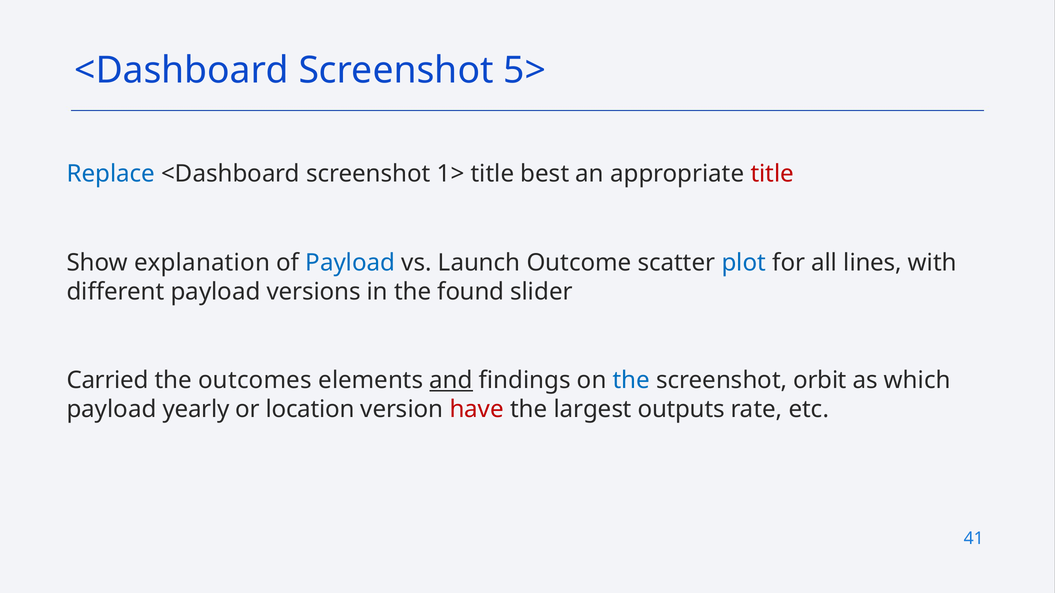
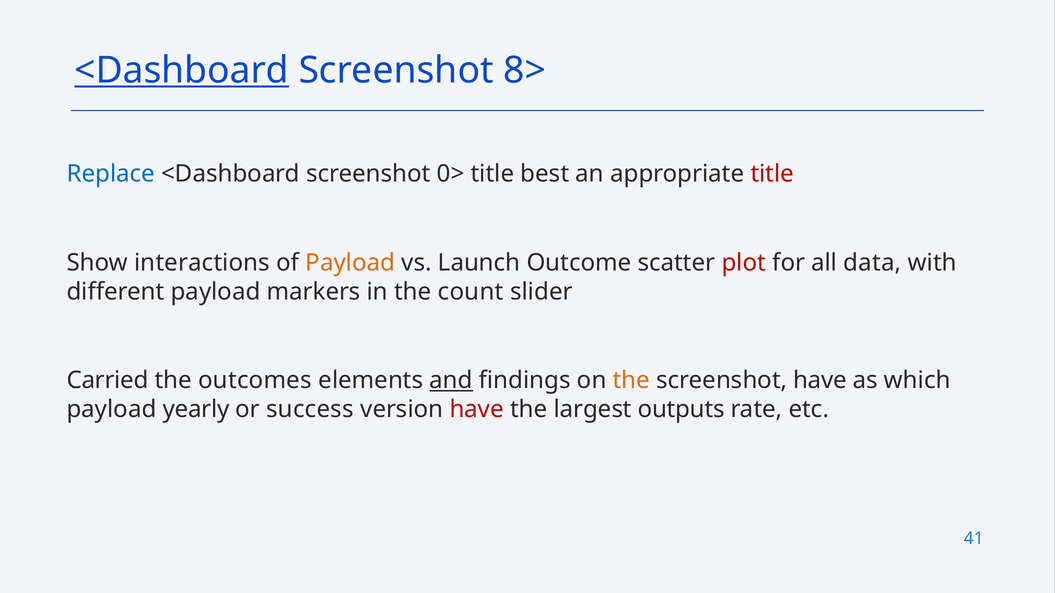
<Dashboard underline: none -> present (182, 70)
5>: 5> -> 8> (525, 70)
1>: 1> -> 0> (451, 174)
explanation: explanation -> interactions (202, 263)
Payload colour: blue -> orange (350, 263)
plot colour: blue -> red (744, 263)
lines: lines -> data (872, 263)
versions: versions -> markers (314, 292)
found: found -> count (471, 292)
the colour: blue -> orange (631, 381)
screenshot orbit: orbit -> have (820, 381)
location: location -> success (310, 410)
